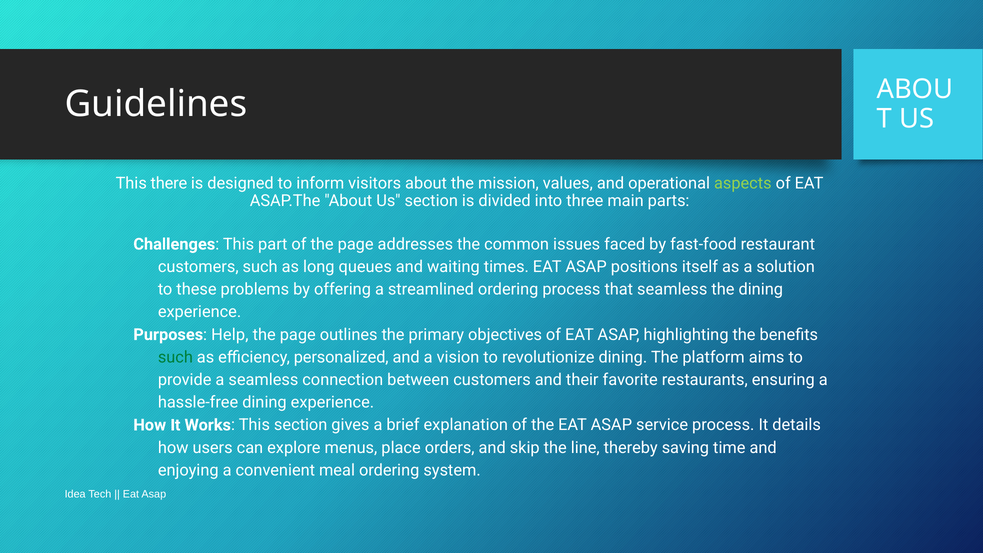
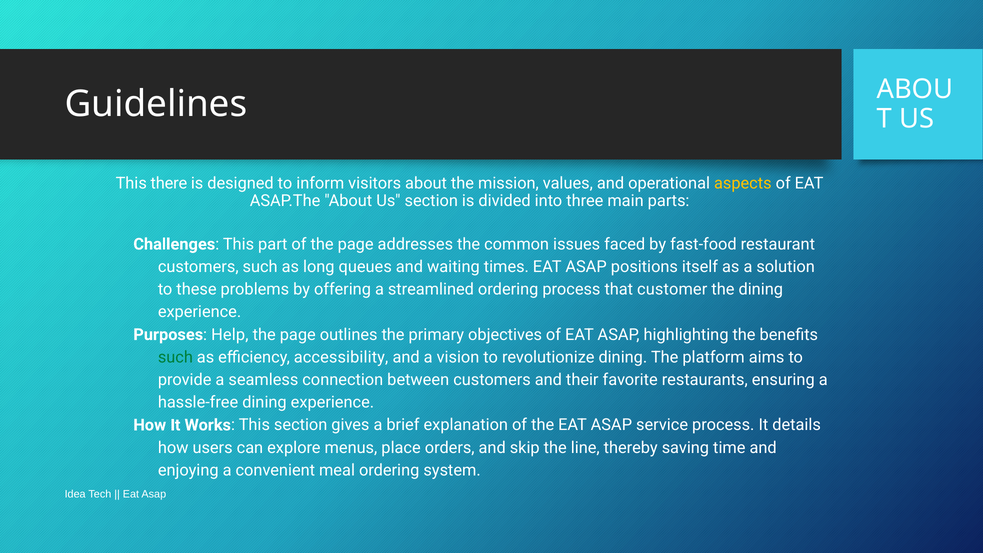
aspects colour: light green -> yellow (743, 183)
that seamless: seamless -> customer (672, 289)
personalized: personalized -> accessibility (341, 357)
